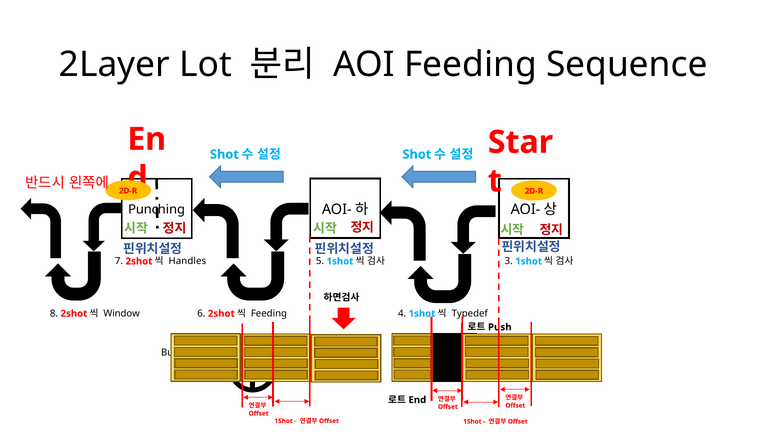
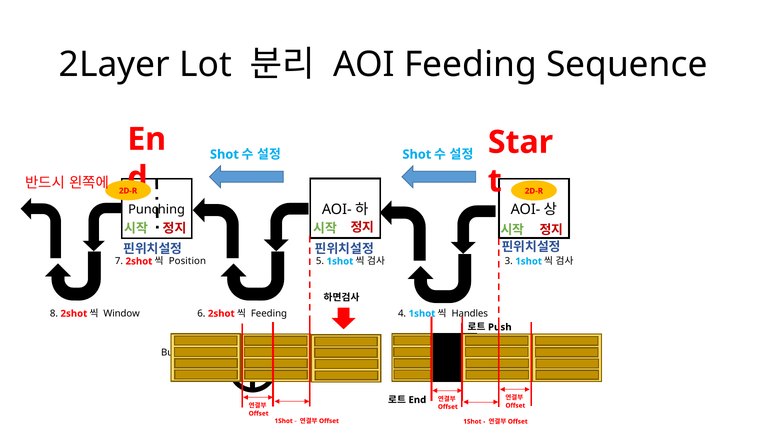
Handles: Handles -> Position (187, 261)
Typedef: Typedef -> Handles (470, 314)
